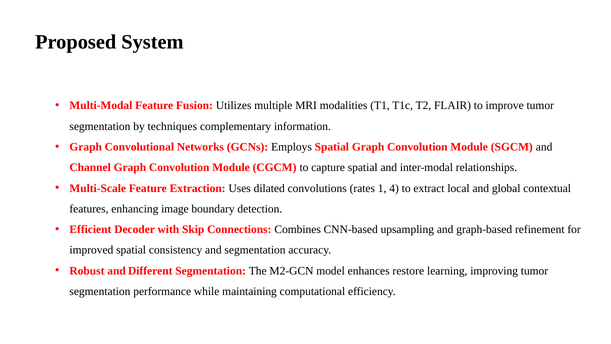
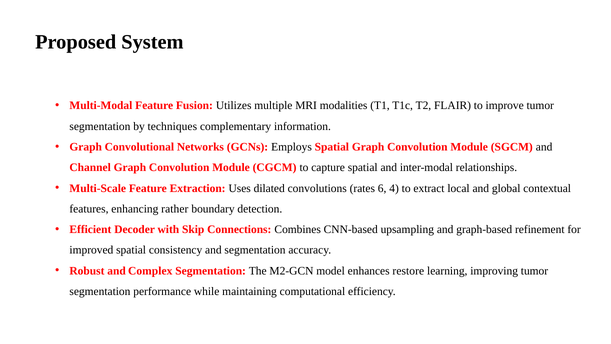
1: 1 -> 6 (382, 188)
image: image -> rather (175, 209)
Different: Different -> Complex (150, 271)
